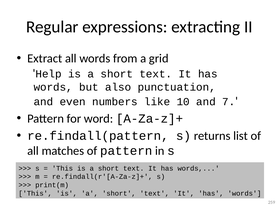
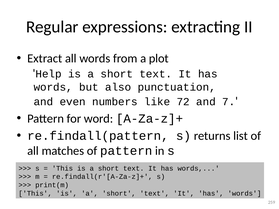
grid: grid -> plot (159, 59)
10: 10 -> 72 (183, 102)
